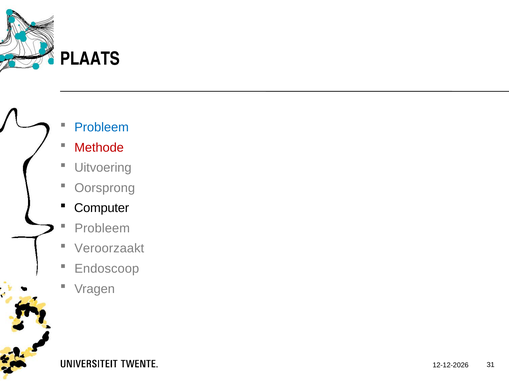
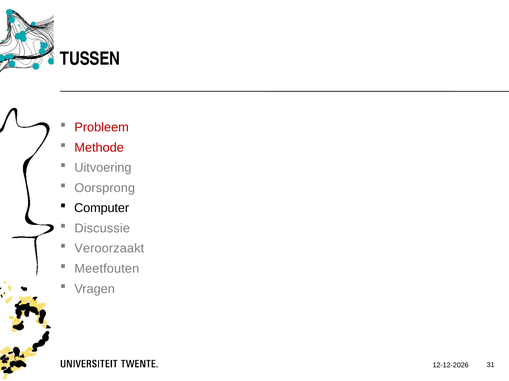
PLAATS: PLAATS -> TUSSEN (90, 59)
Probleem colour: blue -> red (102, 128)
Probleem: Probleem -> Discussie (102, 229)
Endoscoop: Endoscoop -> Meetfouten (107, 269)
